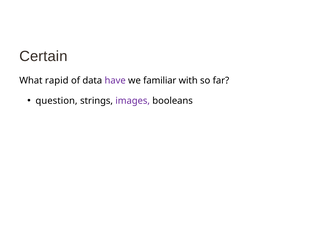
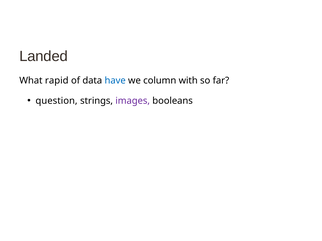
Certain: Certain -> Landed (44, 56)
have colour: purple -> blue (115, 81)
familiar: familiar -> column (160, 81)
